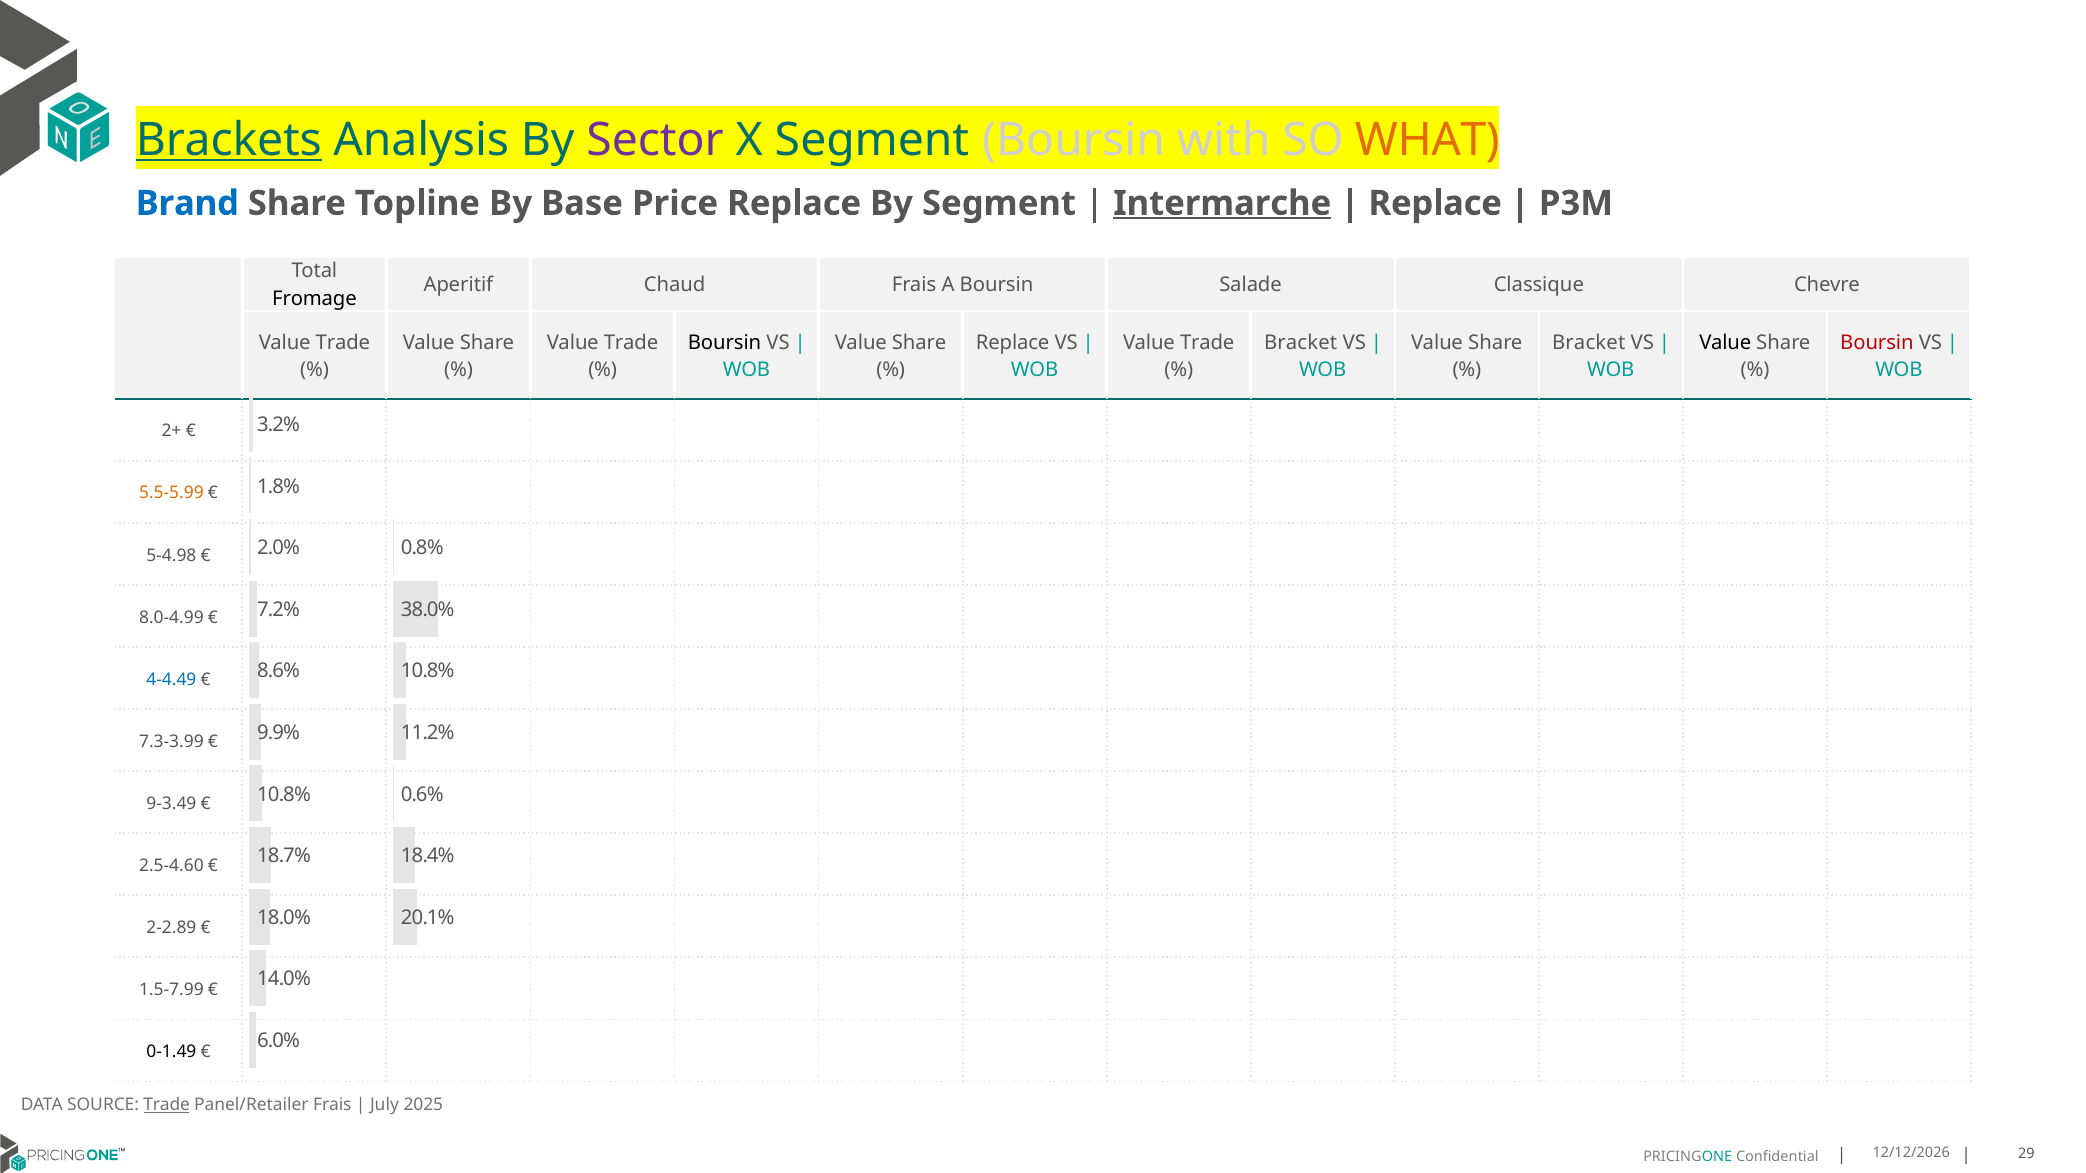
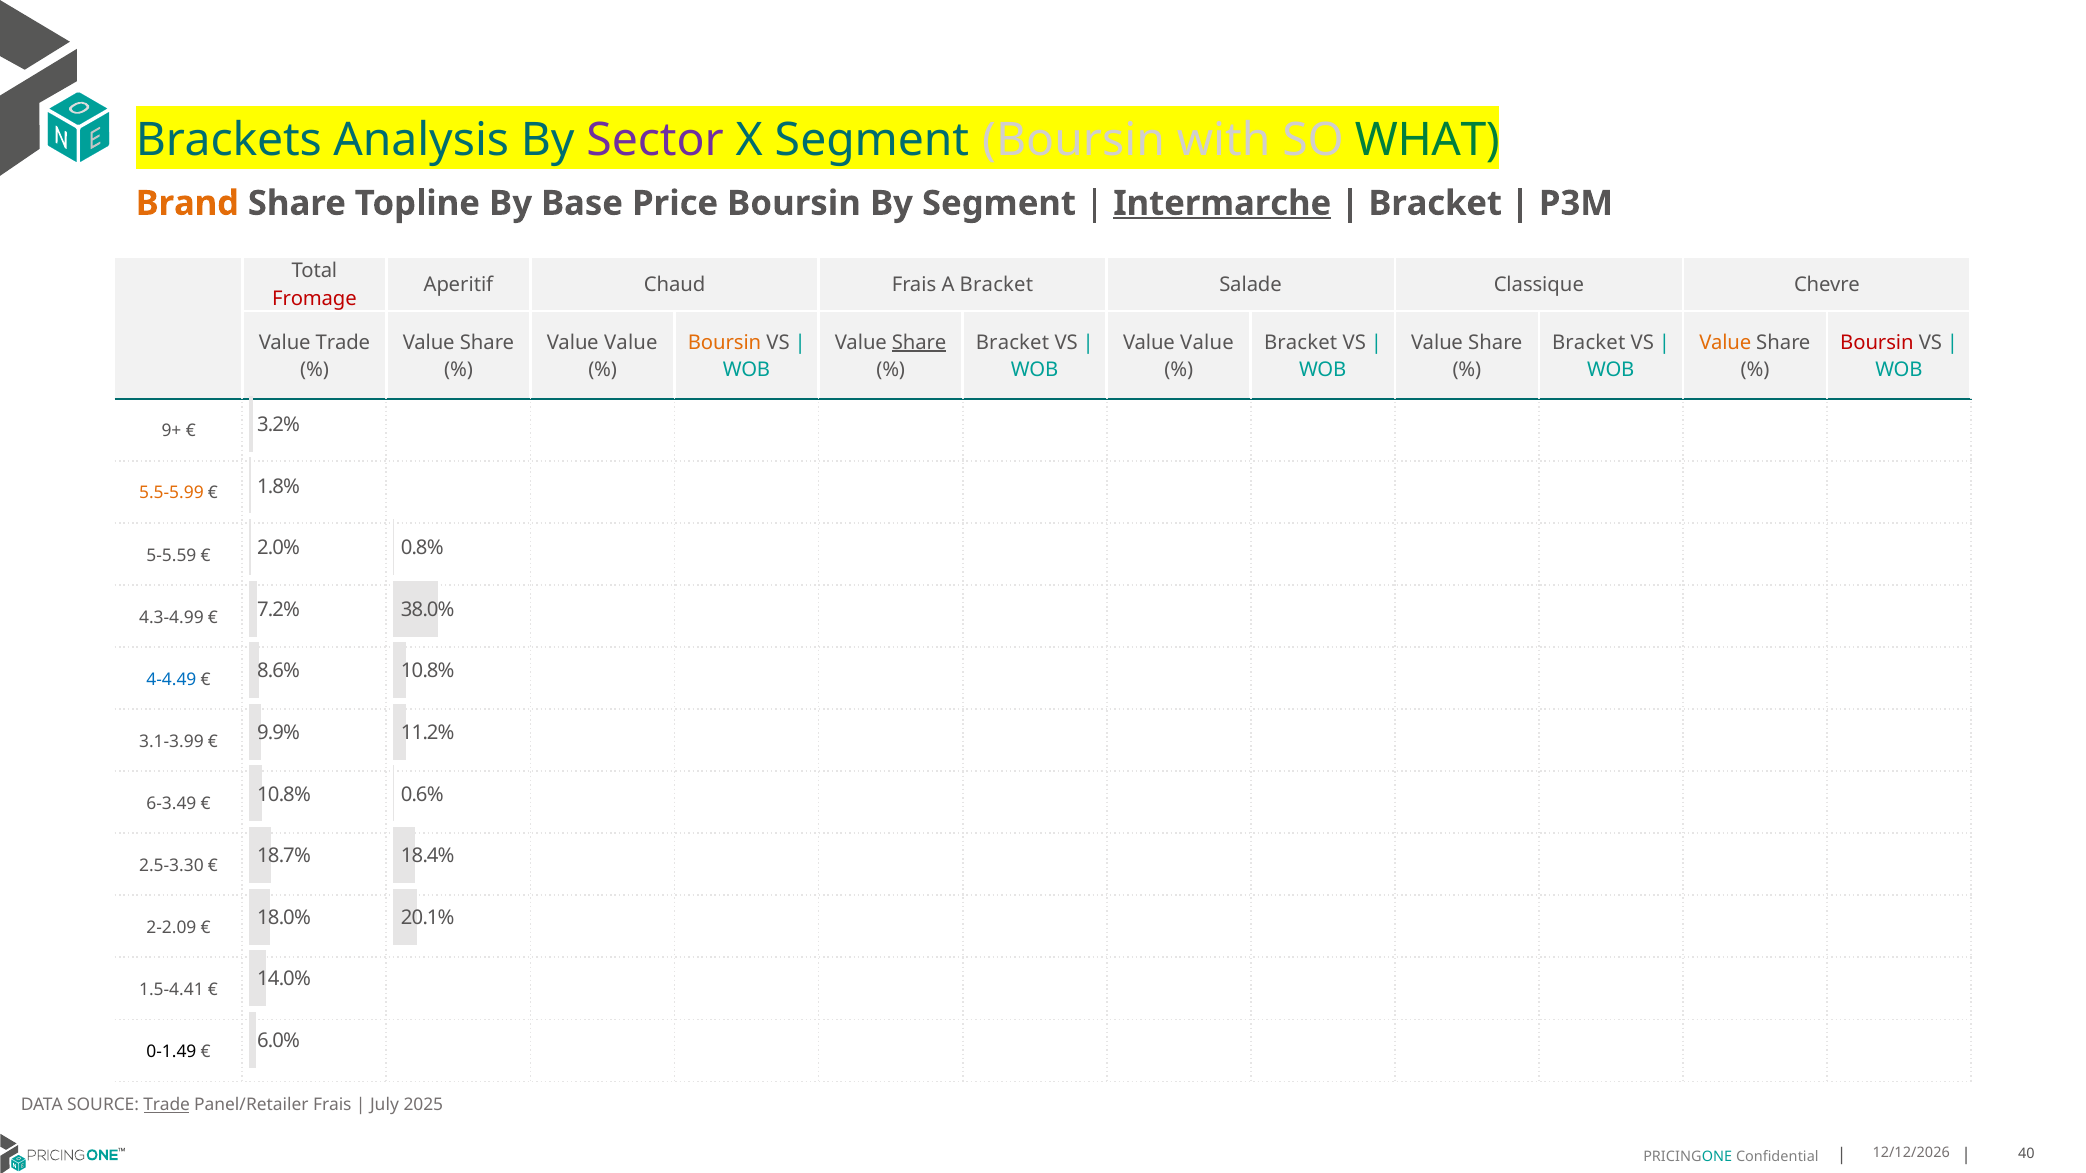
Brackets underline: present -> none (229, 140)
WHAT colour: orange -> green (1427, 140)
Brand colour: blue -> orange (187, 203)
Price Replace: Replace -> Boursin (794, 203)
Replace: Replace -> Bracket (1435, 203)
A Boursin: Boursin -> Bracket (996, 285)
Fromage colour: black -> red (314, 299)
Trade: Trade -> Value (631, 343)
Boursin colour: black -> orange (725, 343)
Share underline: none -> present (919, 343)
Replace: Replace -> Bracket (1013, 343)
Trade: Trade -> Value (1207, 343)
Value colour: black -> orange (1725, 343)
2+: 2+ -> 9+ (171, 431)
5-4.98: 5-4.98 -> 5-5.59 (171, 556)
8.0-4.99: 8.0-4.99 -> 4.3-4.99 (171, 618)
7.3-3.99: 7.3-3.99 -> 3.1-3.99 (171, 742)
9-3.49: 9-3.49 -> 6-3.49 (171, 804)
2.5-4.60: 2.5-4.60 -> 2.5-3.30 (171, 866)
2-2.89: 2-2.89 -> 2-2.09 (171, 928)
1.5-7.99: 1.5-7.99 -> 1.5-4.41 (171, 990)
29: 29 -> 40 (2026, 1154)
